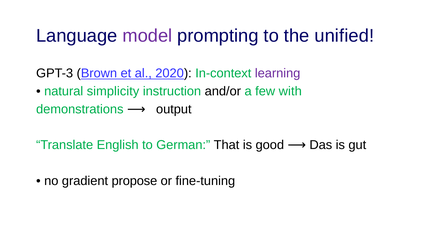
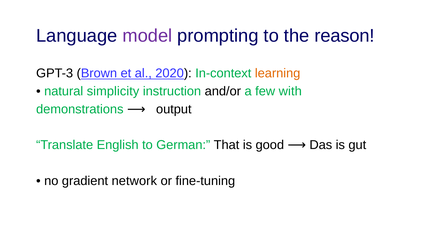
unified: unified -> reason (344, 36)
learning colour: purple -> orange (278, 73)
propose: propose -> network (134, 181)
